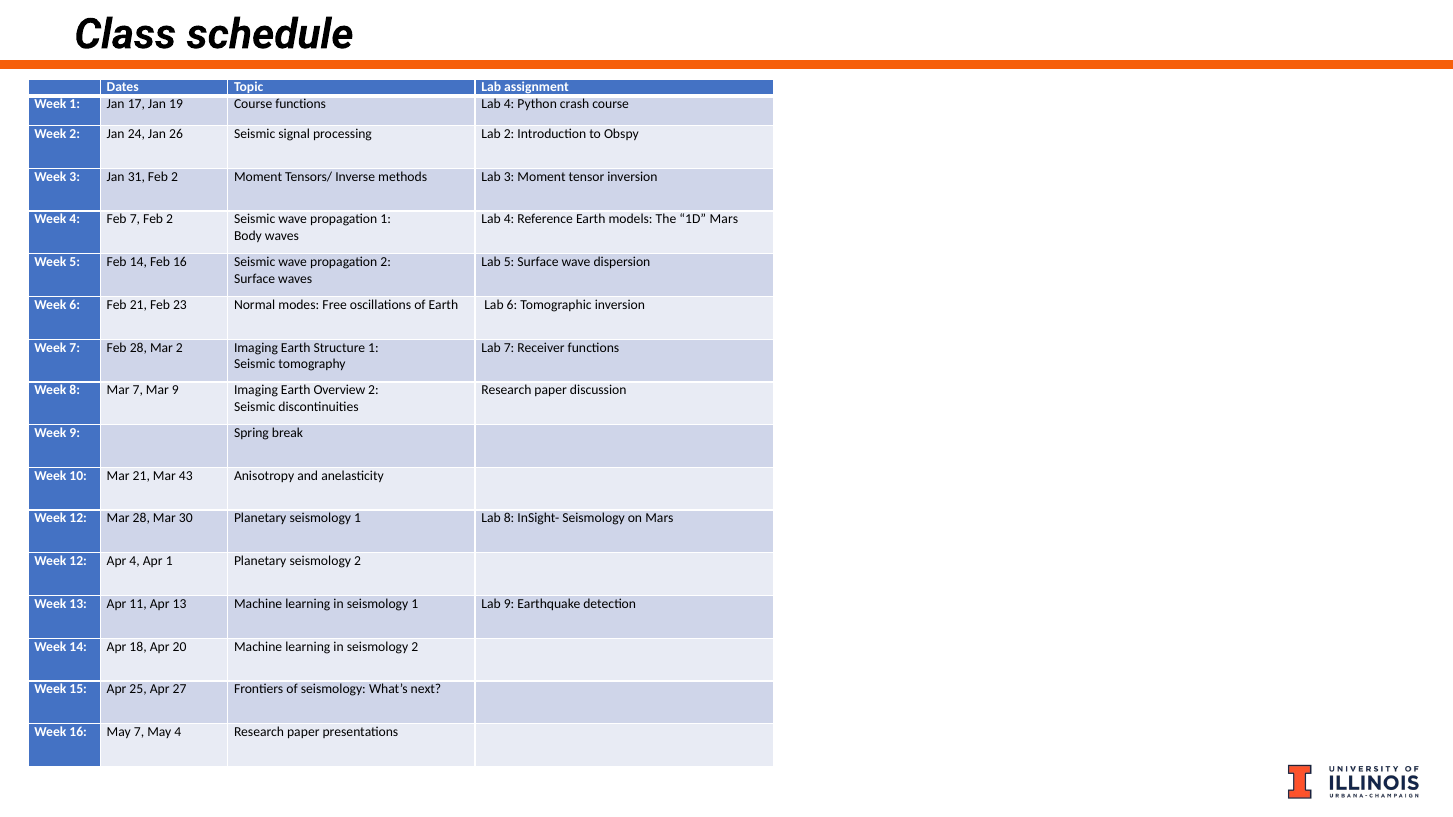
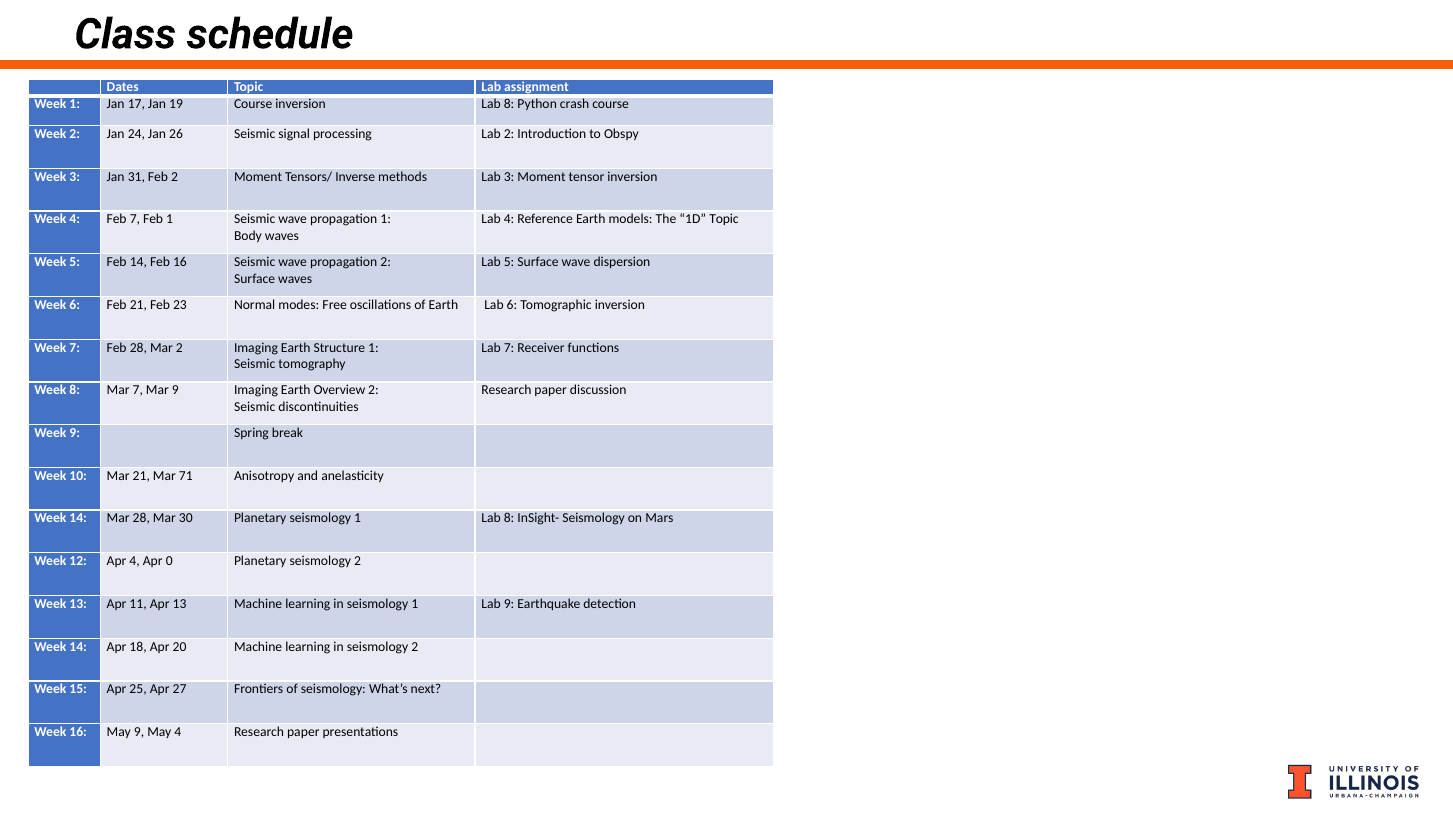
Course functions: functions -> inversion (301, 104)
4: 4 -> 8 (509, 104)
7 Feb 2: 2 -> 1 (170, 220)
1D Mars: Mars -> Topic (724, 220)
43: 43 -> 71 (186, 476)
12: 12 -> 14 (78, 519)
Apr 1: 1 -> 0 (169, 561)
May 7: 7 -> 9 (139, 732)
